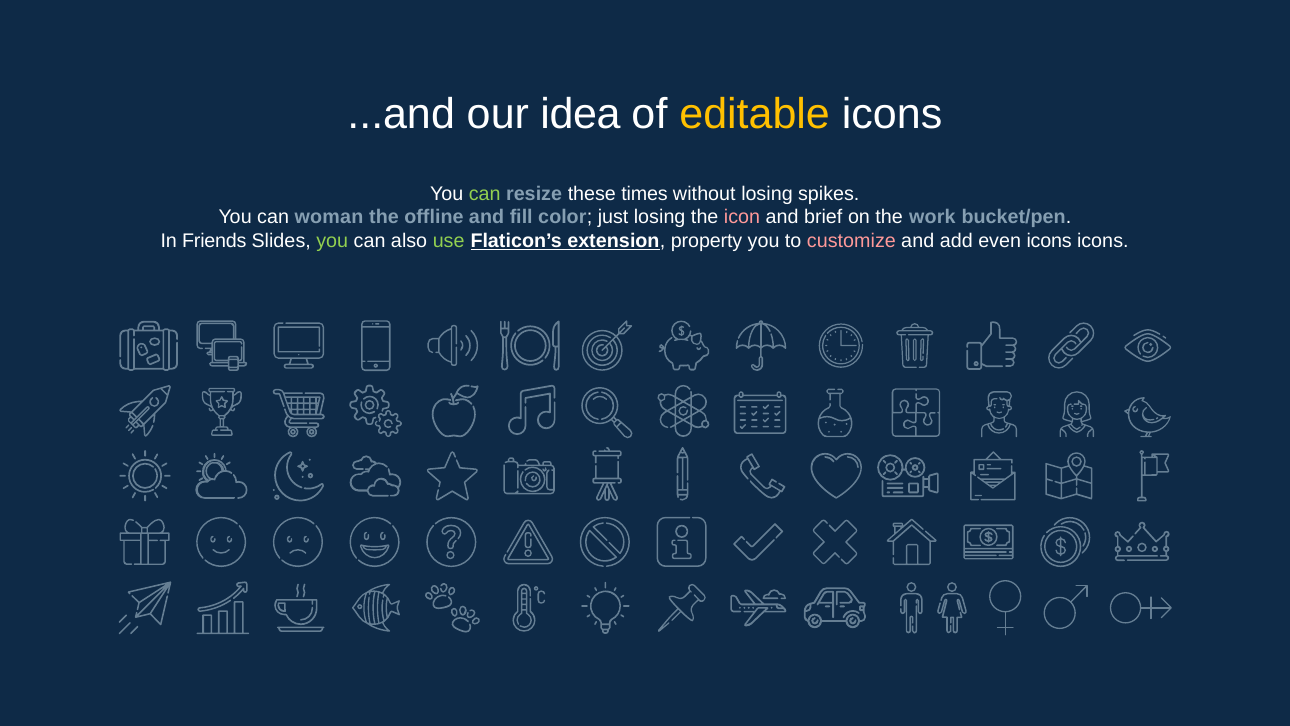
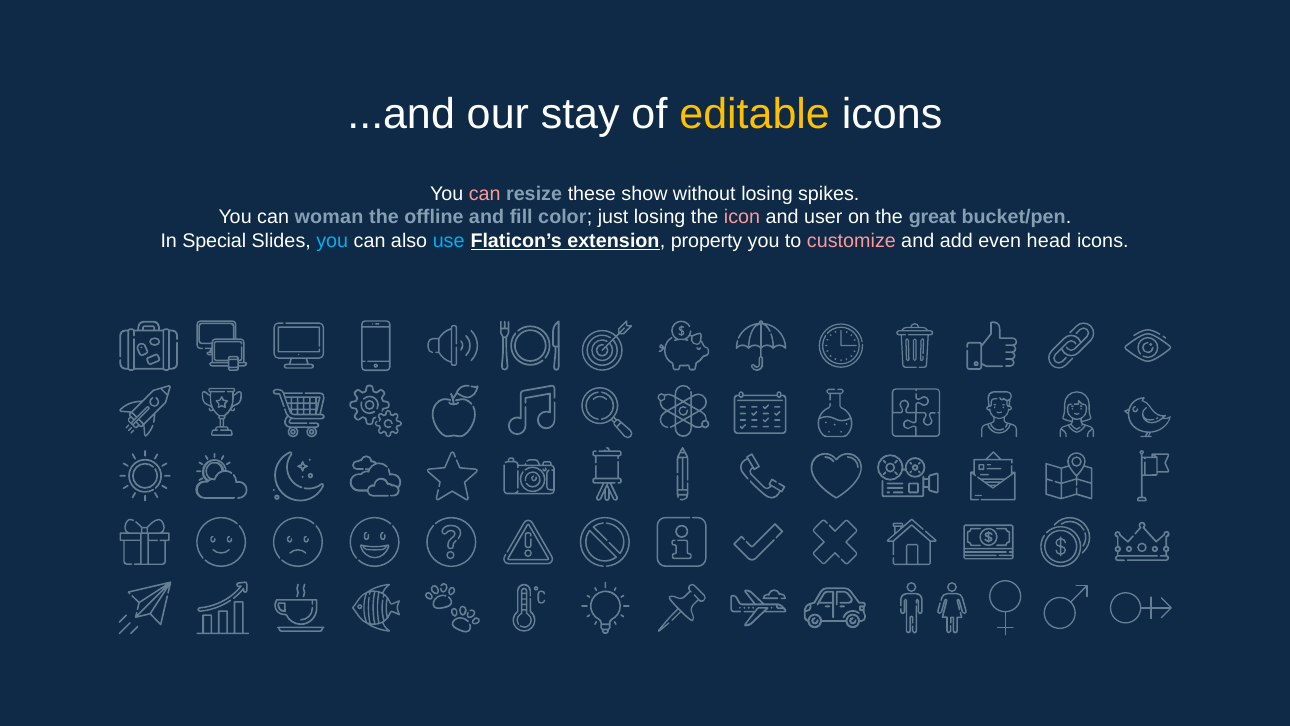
idea: idea -> stay (580, 114)
can colour: light green -> pink (485, 194)
times: times -> show (645, 194)
brief: brief -> user (823, 217)
work: work -> great (933, 217)
Friends: Friends -> Special (214, 241)
you colour: light green -> light blue (332, 241)
use colour: light green -> light blue (449, 241)
even icons: icons -> head (1049, 241)
